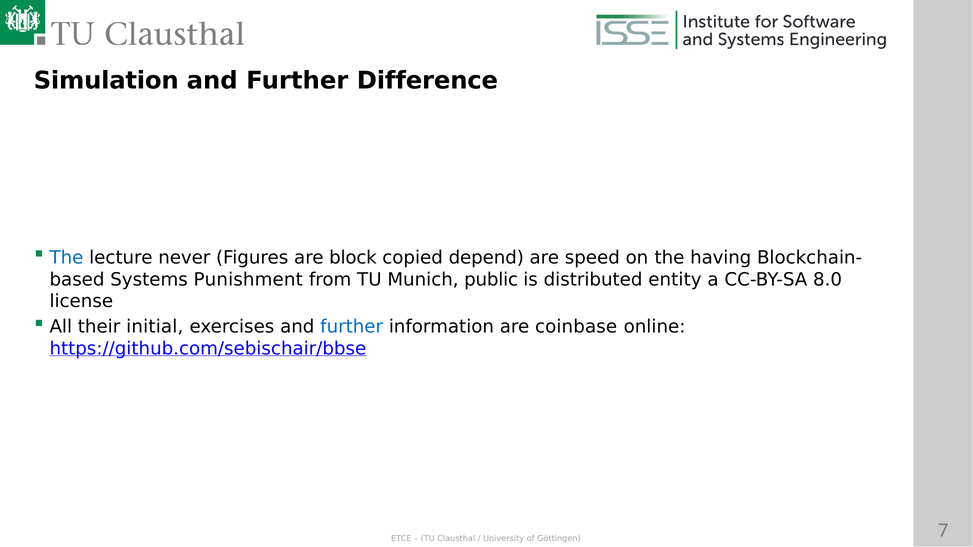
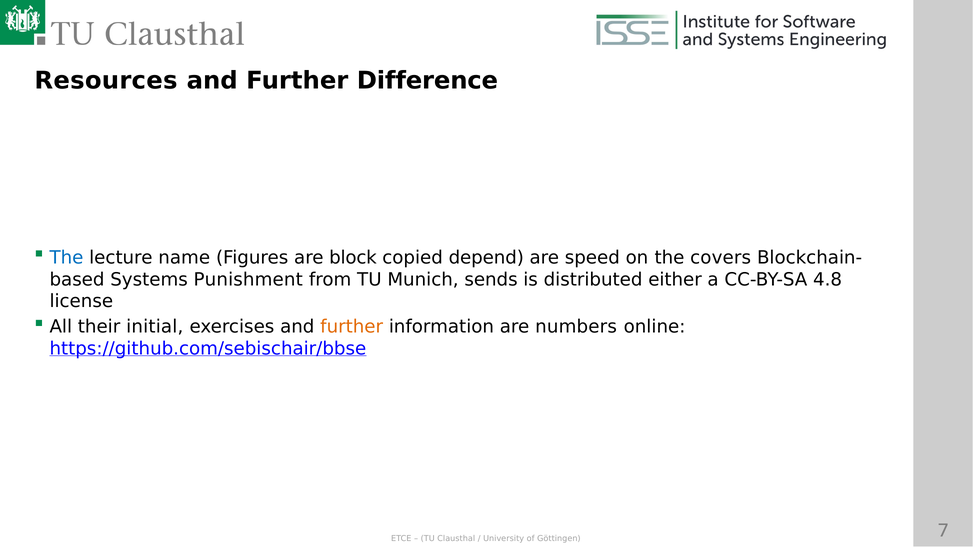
Simulation: Simulation -> Resources (106, 81)
never: never -> name (184, 258)
having: having -> covers (721, 258)
public: public -> sends (491, 280)
entity: entity -> either (675, 280)
8.0: 8.0 -> 4.8 (828, 280)
further colour: blue -> orange (352, 327)
coinbase: coinbase -> numbers (576, 327)
